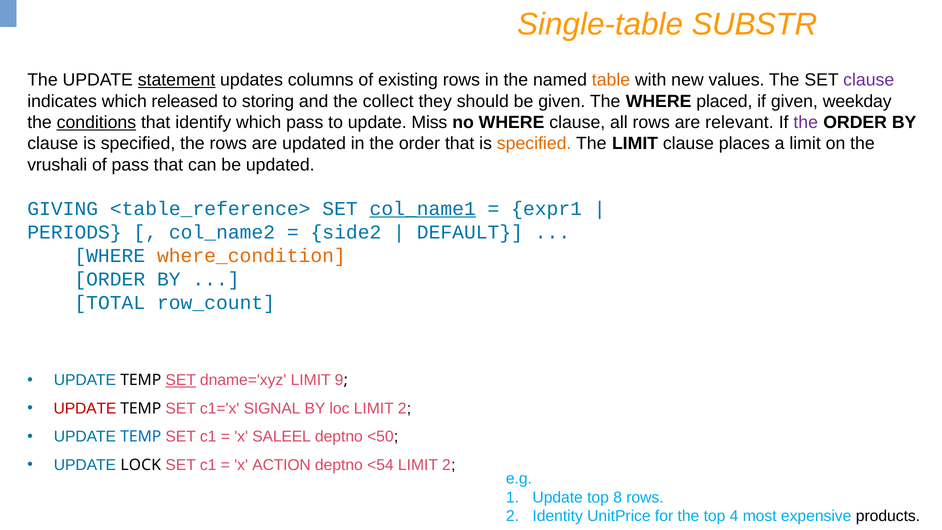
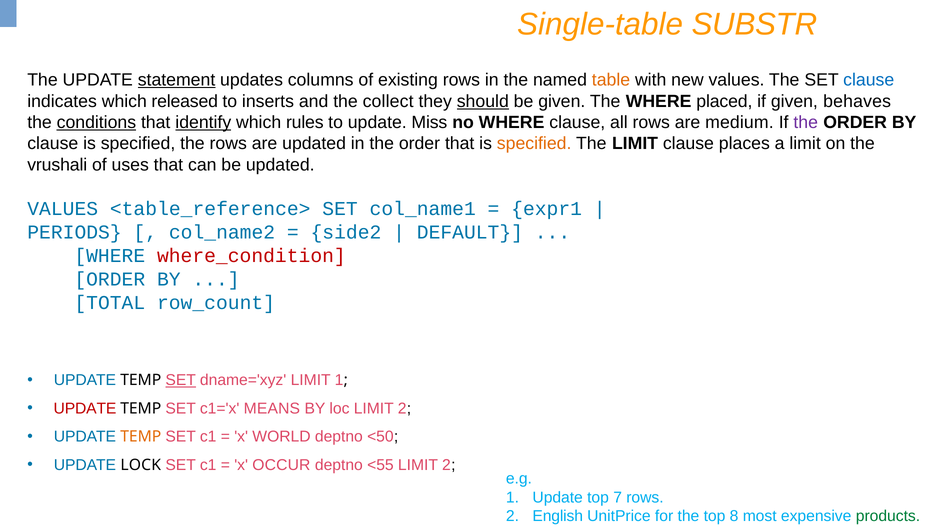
clause colour: purple -> blue (869, 80)
storing: storing -> inserts (268, 101)
should underline: none -> present (483, 101)
weekday: weekday -> behaves (857, 101)
identify underline: none -> present (203, 122)
which pass: pass -> rules (305, 122)
relevant: relevant -> medium (739, 122)
of pass: pass -> uses (130, 165)
GIVING: GIVING -> VALUES (63, 209)
col_name1 underline: present -> none (423, 209)
where_condition colour: orange -> red (251, 256)
LIMIT 9: 9 -> 1 (339, 380)
SIGNAL: SIGNAL -> MEANS (272, 408)
TEMP colour: blue -> orange (141, 437)
SALEEL: SALEEL -> WORLD (281, 437)
ACTION: ACTION -> OCCUR (281, 465)
<54: <54 -> <55 (380, 465)
8: 8 -> 7 (618, 497)
Identity: Identity -> English (558, 516)
4: 4 -> 8 (734, 516)
products colour: black -> green (888, 516)
